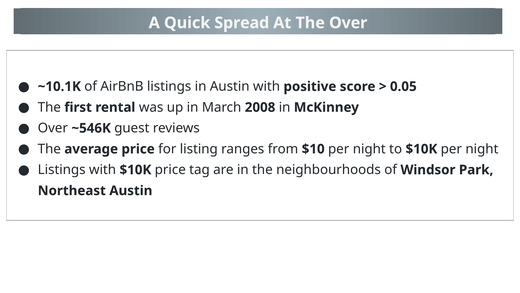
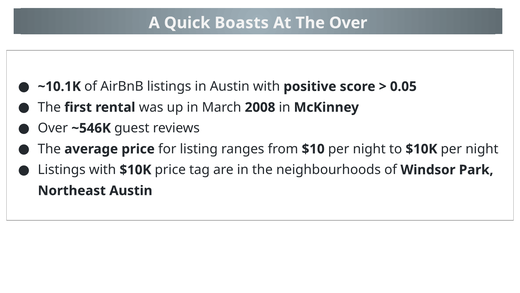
Spread: Spread -> Boasts (242, 23)
